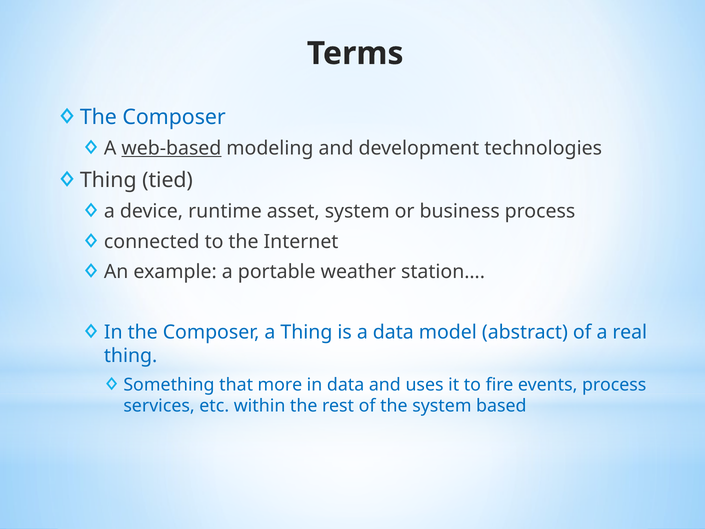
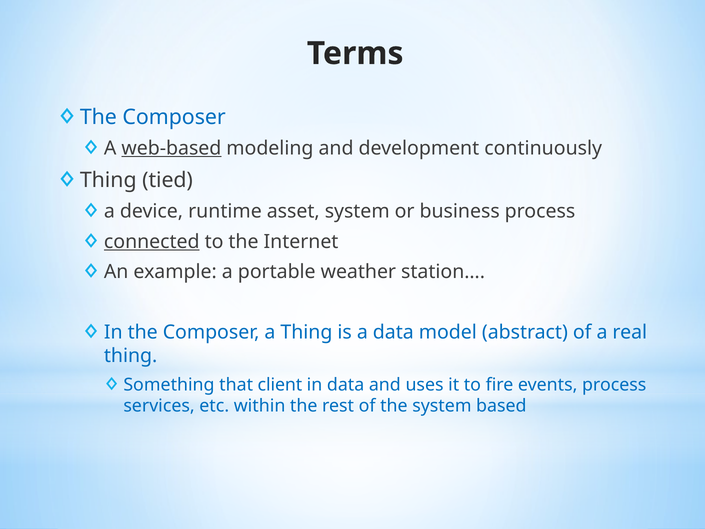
technologies: technologies -> continuously (543, 148)
connected underline: none -> present (152, 241)
more: more -> client (280, 384)
